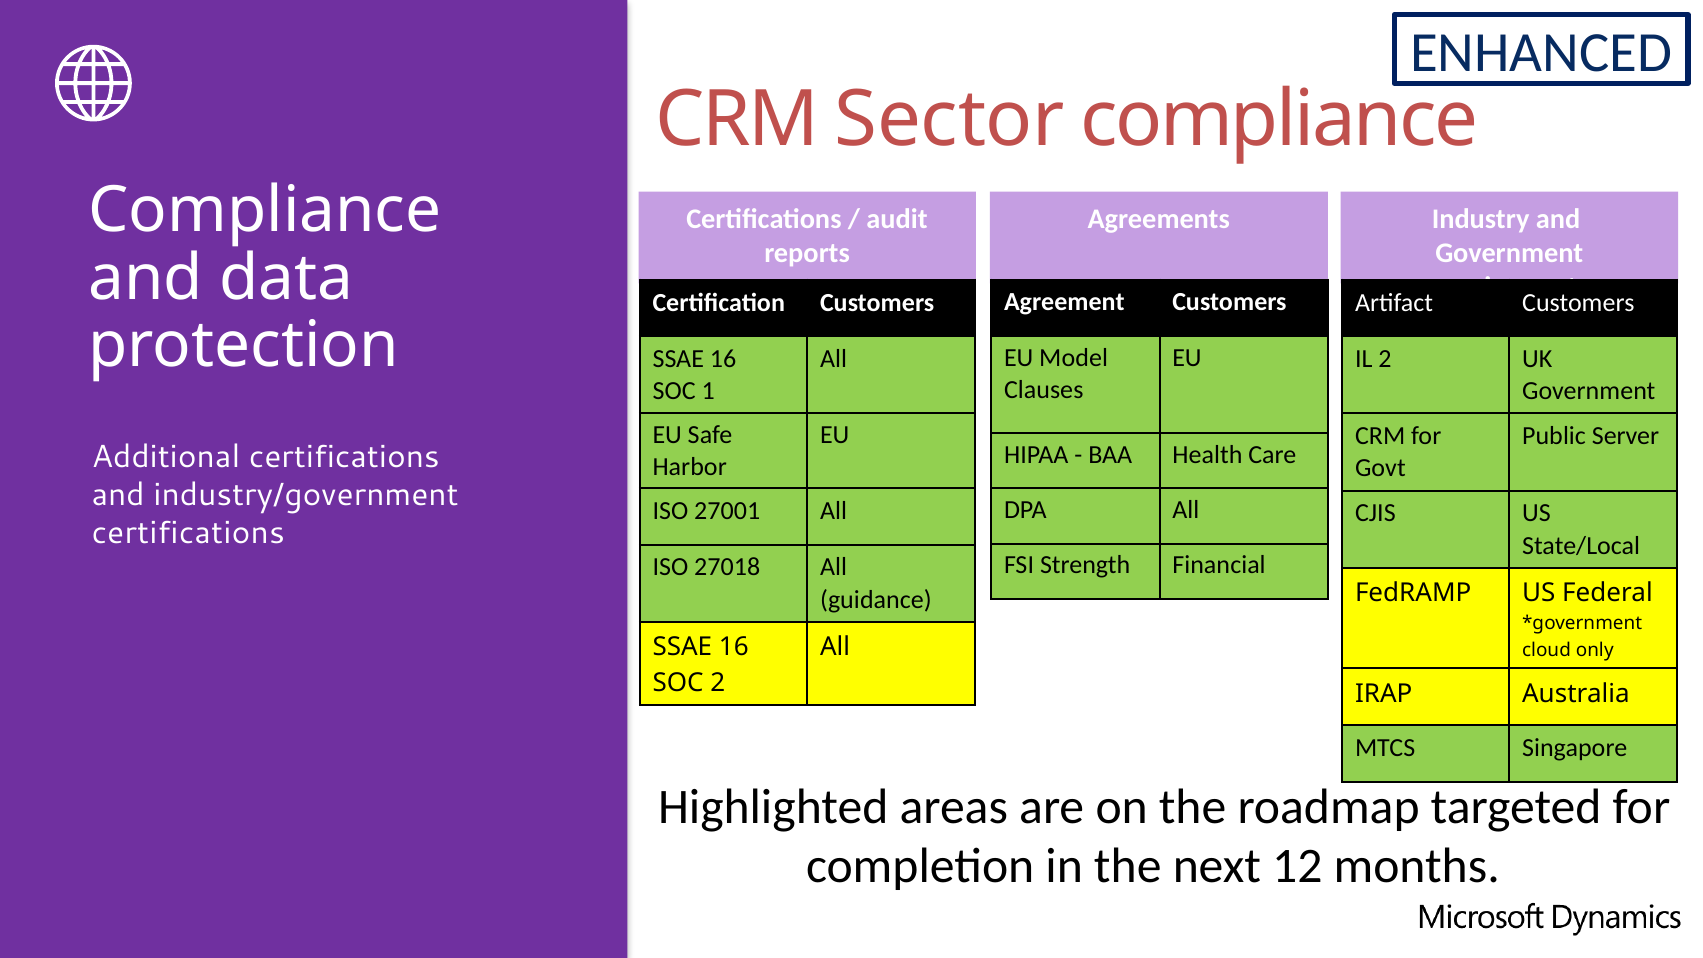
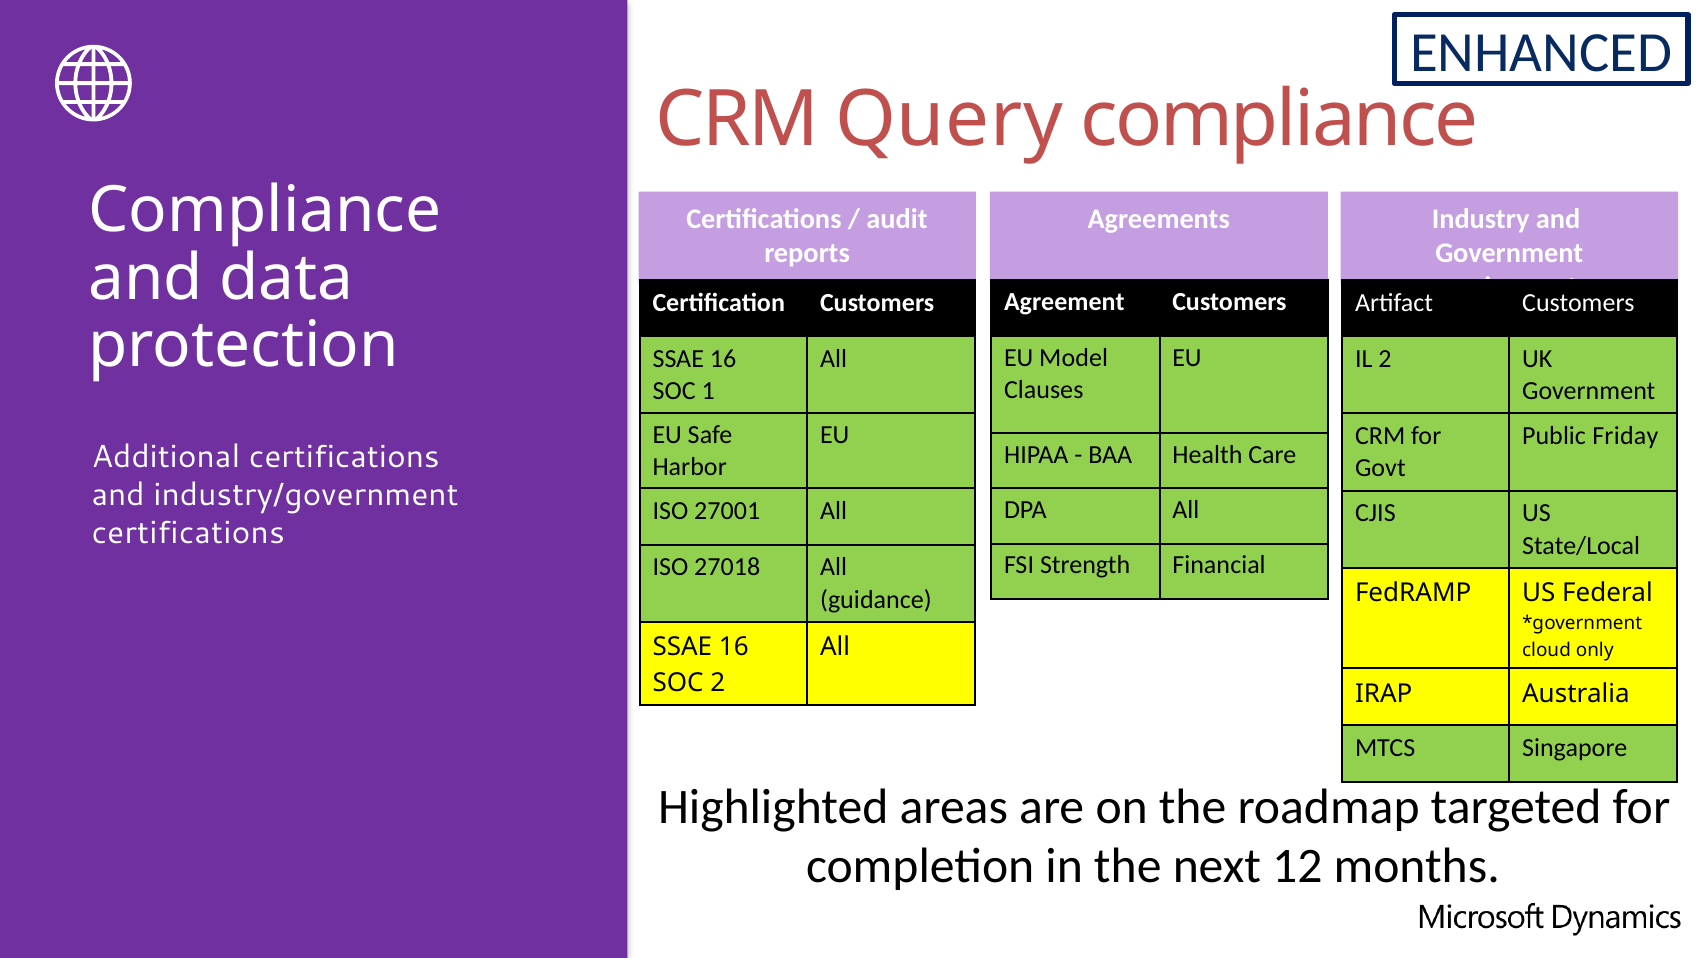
Sector: Sector -> Query (949, 120)
Server: Server -> Friday (1625, 436)
